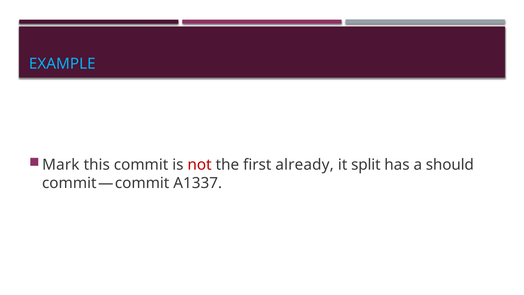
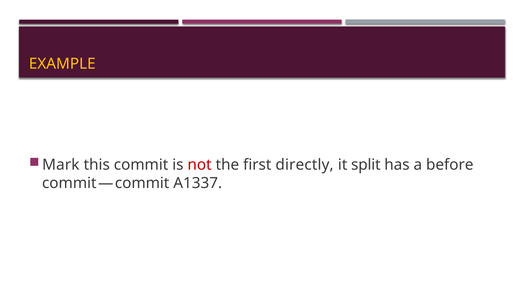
EXAMPLE colour: light blue -> yellow (62, 64)
already: already -> directly (305, 165)
should: should -> before (450, 165)
